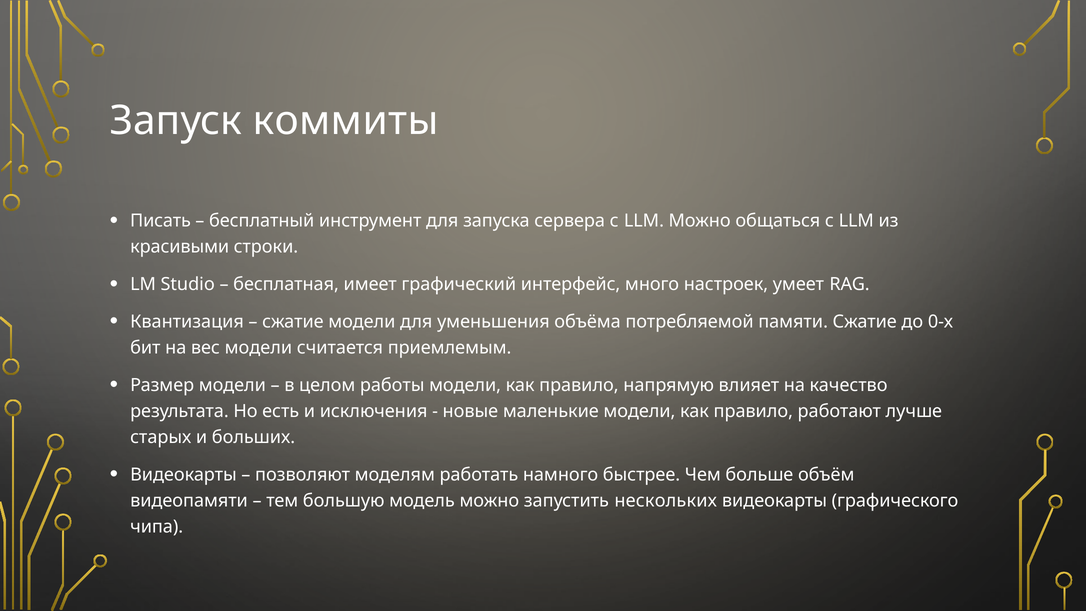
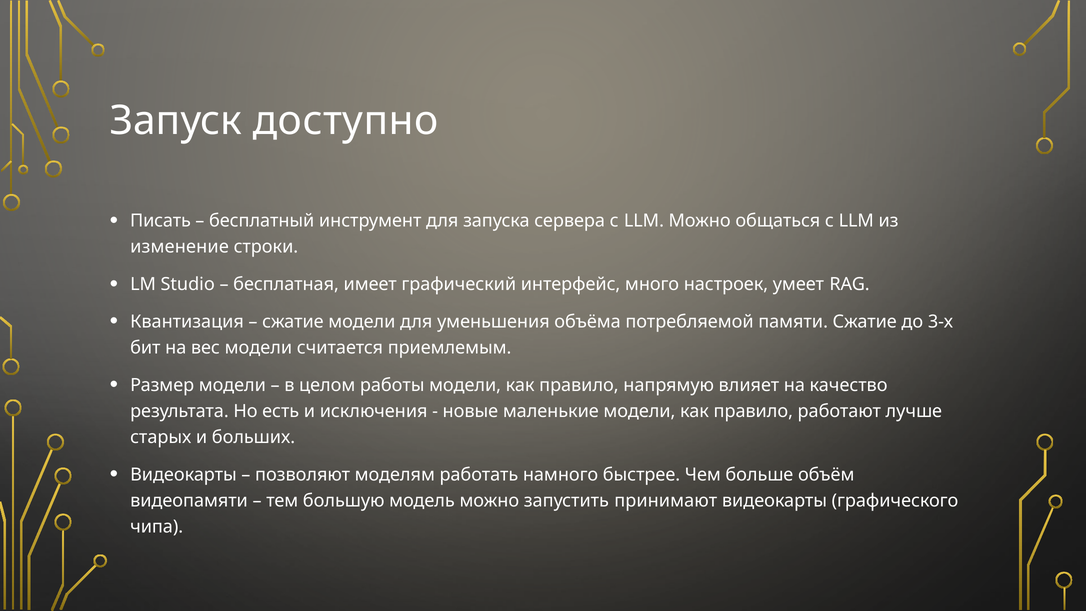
коммиты: коммиты -> доступно (346, 121)
красивыми: красивыми -> изменение (180, 247)
0-х: 0-х -> 3-х (940, 322)
нескольких: нескольких -> принимают (666, 501)
